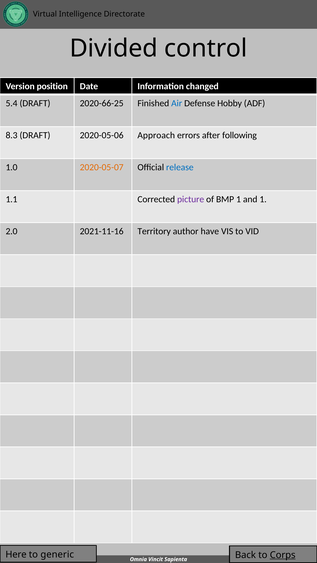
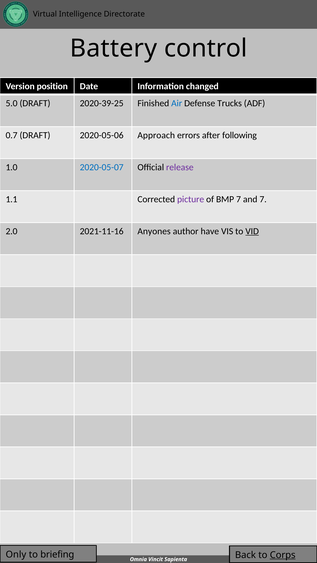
Divided: Divided -> Battery (113, 48)
5.4: 5.4 -> 5.0 (12, 103)
2020-66-25: 2020-66-25 -> 2020-39-25 (102, 103)
Hobby: Hobby -> Trucks (230, 103)
8.3: 8.3 -> 0.7 (12, 135)
2020-05-07 colour: orange -> blue (102, 167)
release colour: blue -> purple (180, 167)
BMP 1: 1 -> 7 (239, 199)
and 1: 1 -> 7 (263, 199)
Territory: Territory -> Anyones (154, 232)
VID underline: none -> present (252, 232)
Here: Here -> Only (16, 555)
generic: generic -> briefing (57, 555)
